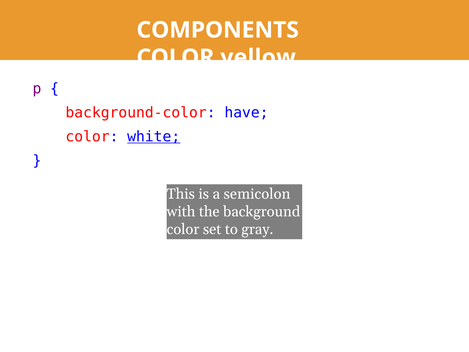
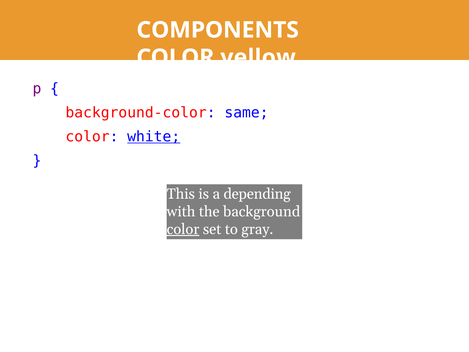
have: have -> same (246, 113)
semicolon: semicolon -> depending (257, 194)
color underline: none -> present (183, 229)
